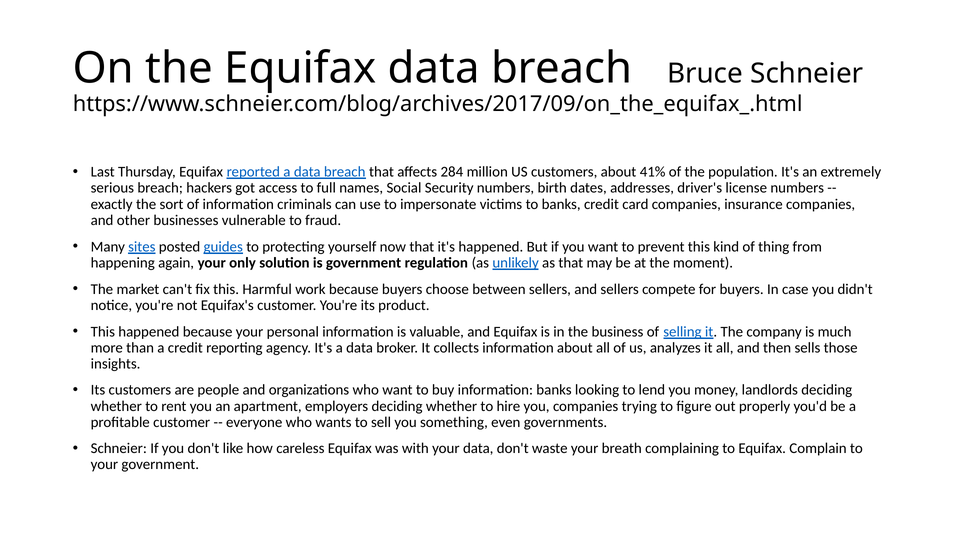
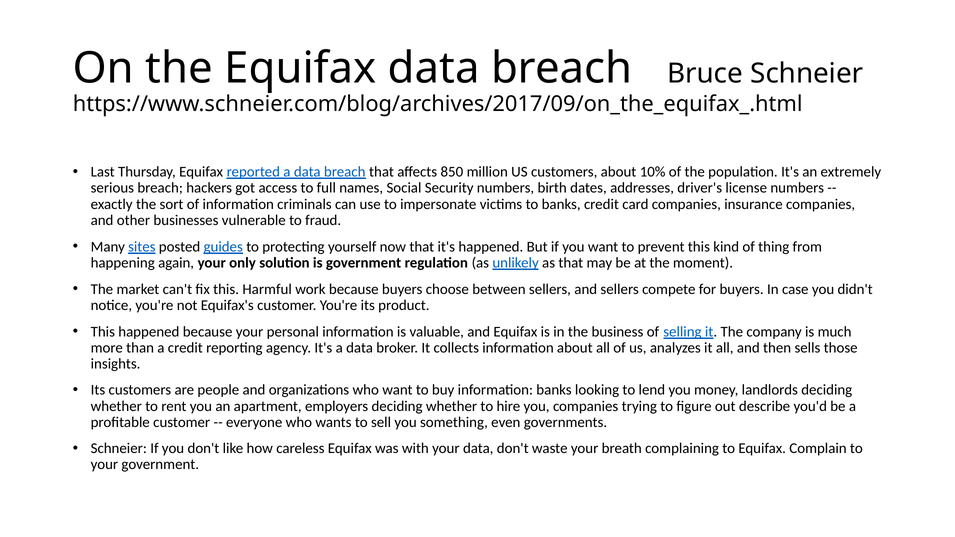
284: 284 -> 850 (452, 172)
41%: 41% -> 10% (653, 172)
properly: properly -> describe (765, 406)
